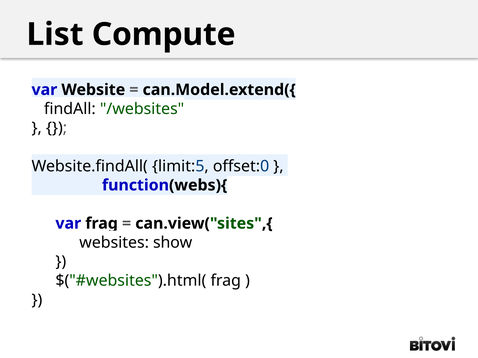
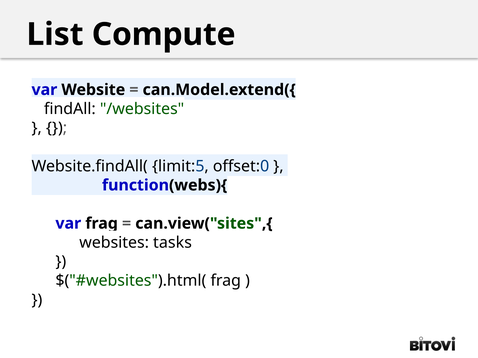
show: show -> tasks (172, 243)
